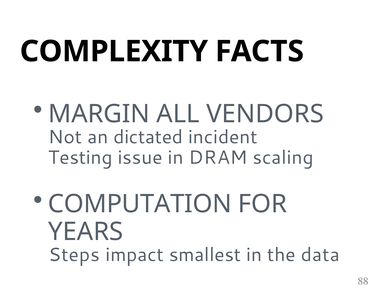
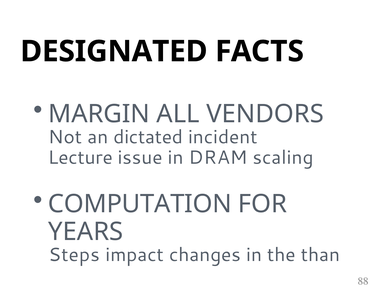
COMPLEXITY: COMPLEXITY -> DESIGNATED (114, 51)
Testing: Testing -> Lecture (80, 158)
smallest: smallest -> changes (205, 255)
data: data -> than (320, 255)
